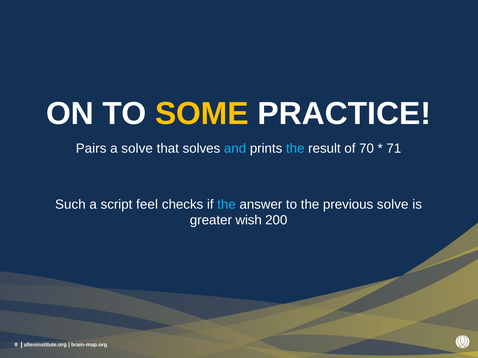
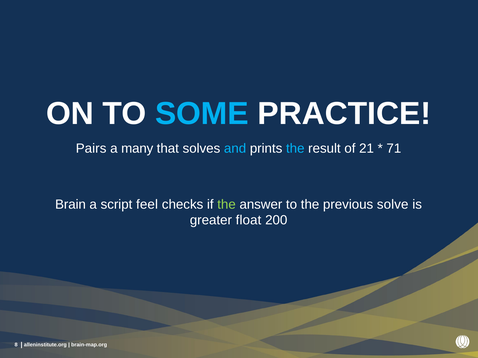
SOME colour: yellow -> light blue (202, 114)
a solve: solve -> many (137, 149)
70: 70 -> 21 (367, 149)
Such: Such -> Brain (70, 205)
the colour: light blue -> light green (227, 205)
wish: wish -> float (249, 221)
